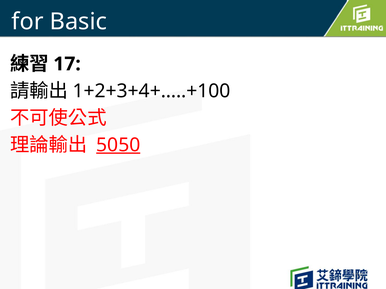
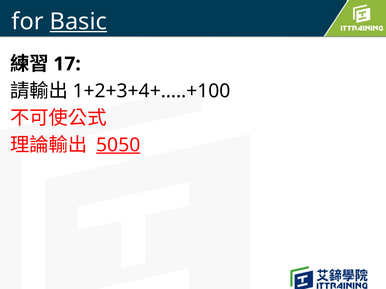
Basic underline: none -> present (78, 22)
